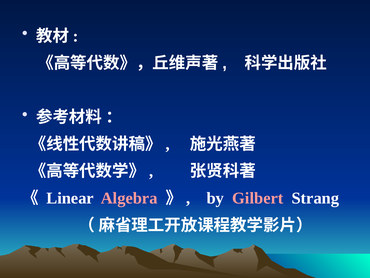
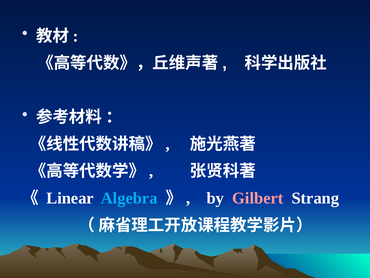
Algebra colour: pink -> light blue (129, 198)
